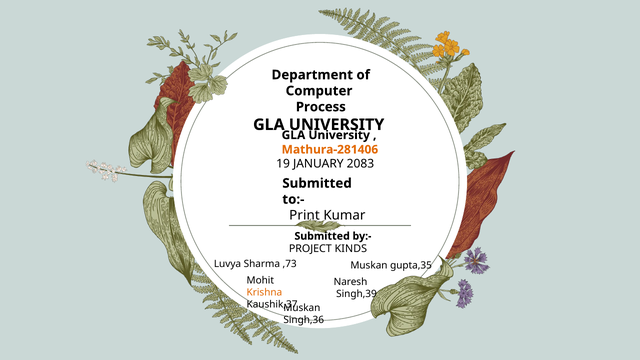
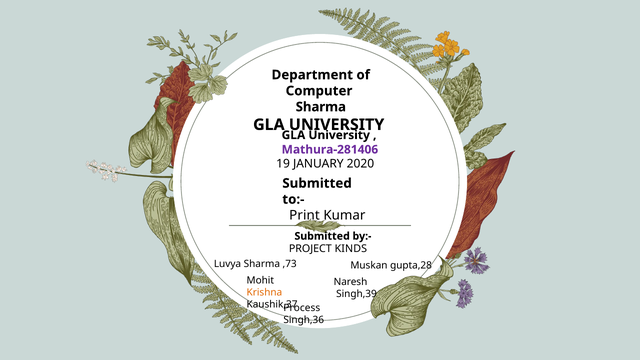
Process: Process -> Sharma (321, 107)
Mathura-281406 colour: orange -> purple (330, 150)
2083: 2083 -> 2020 (360, 164)
gupta,35: gupta,35 -> gupta,28 (411, 265)
Muskan: Muskan -> Process (302, 308)
